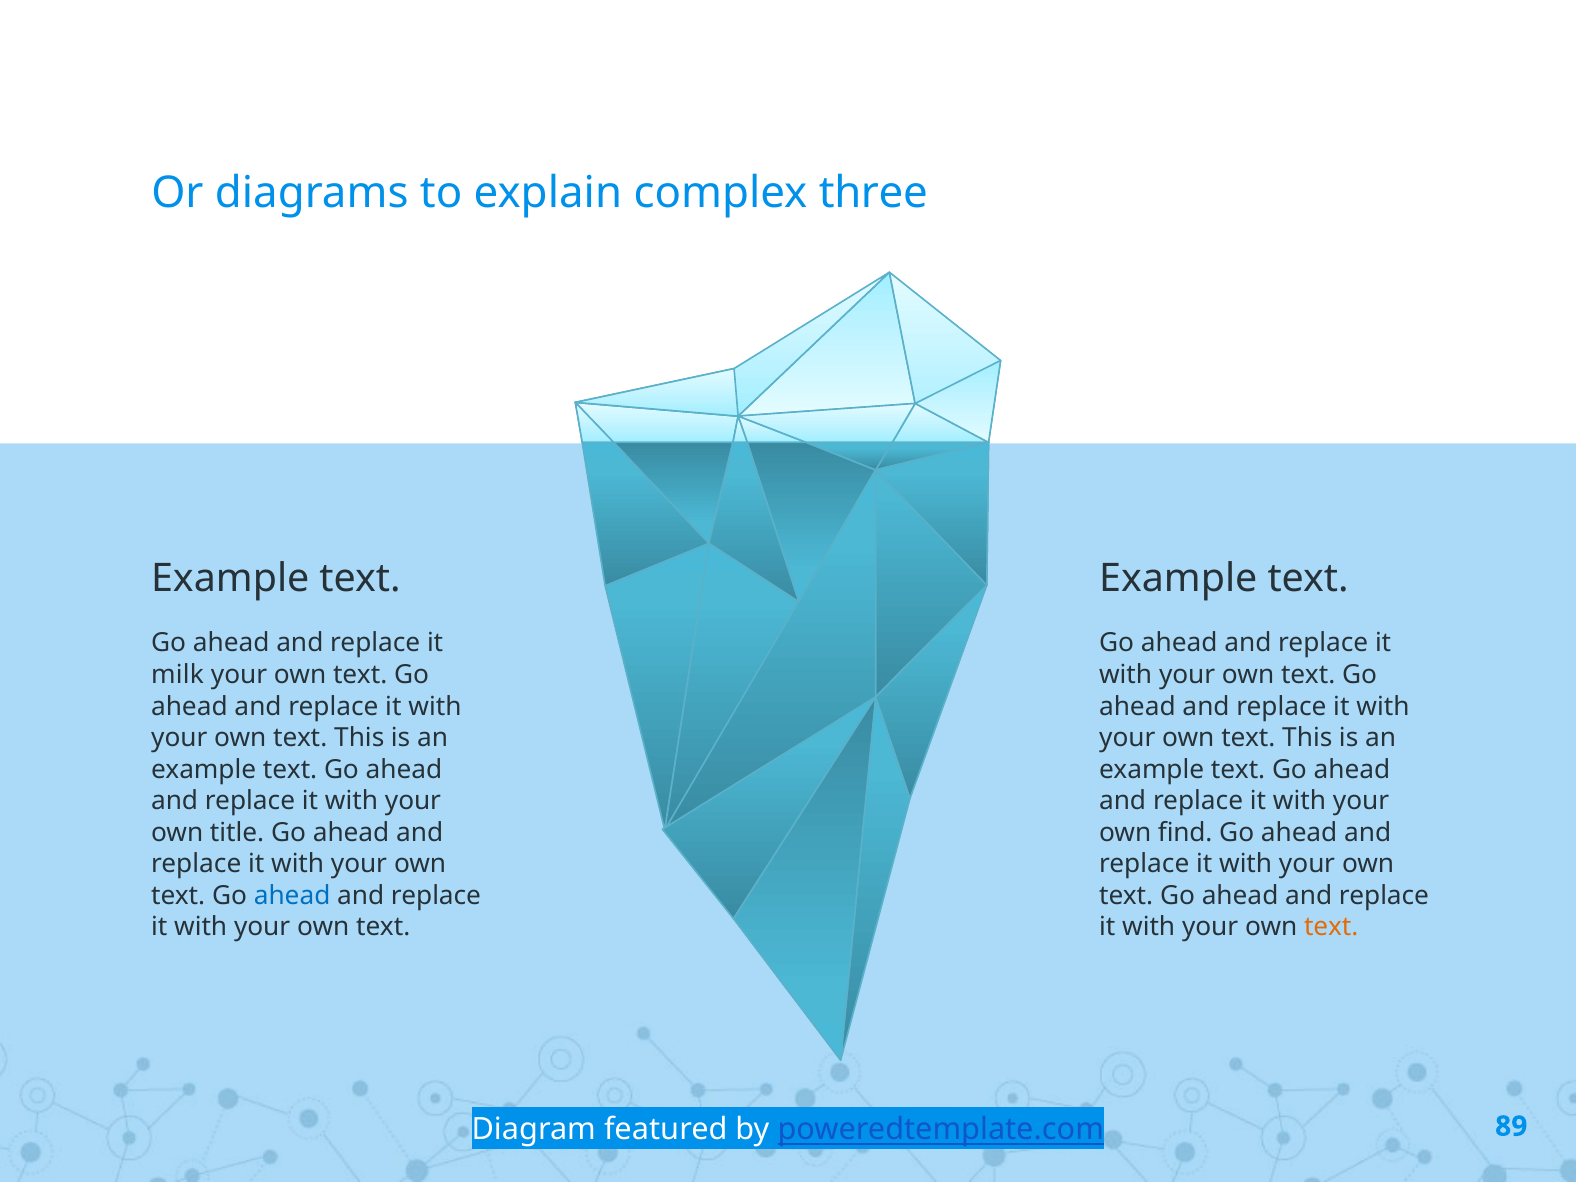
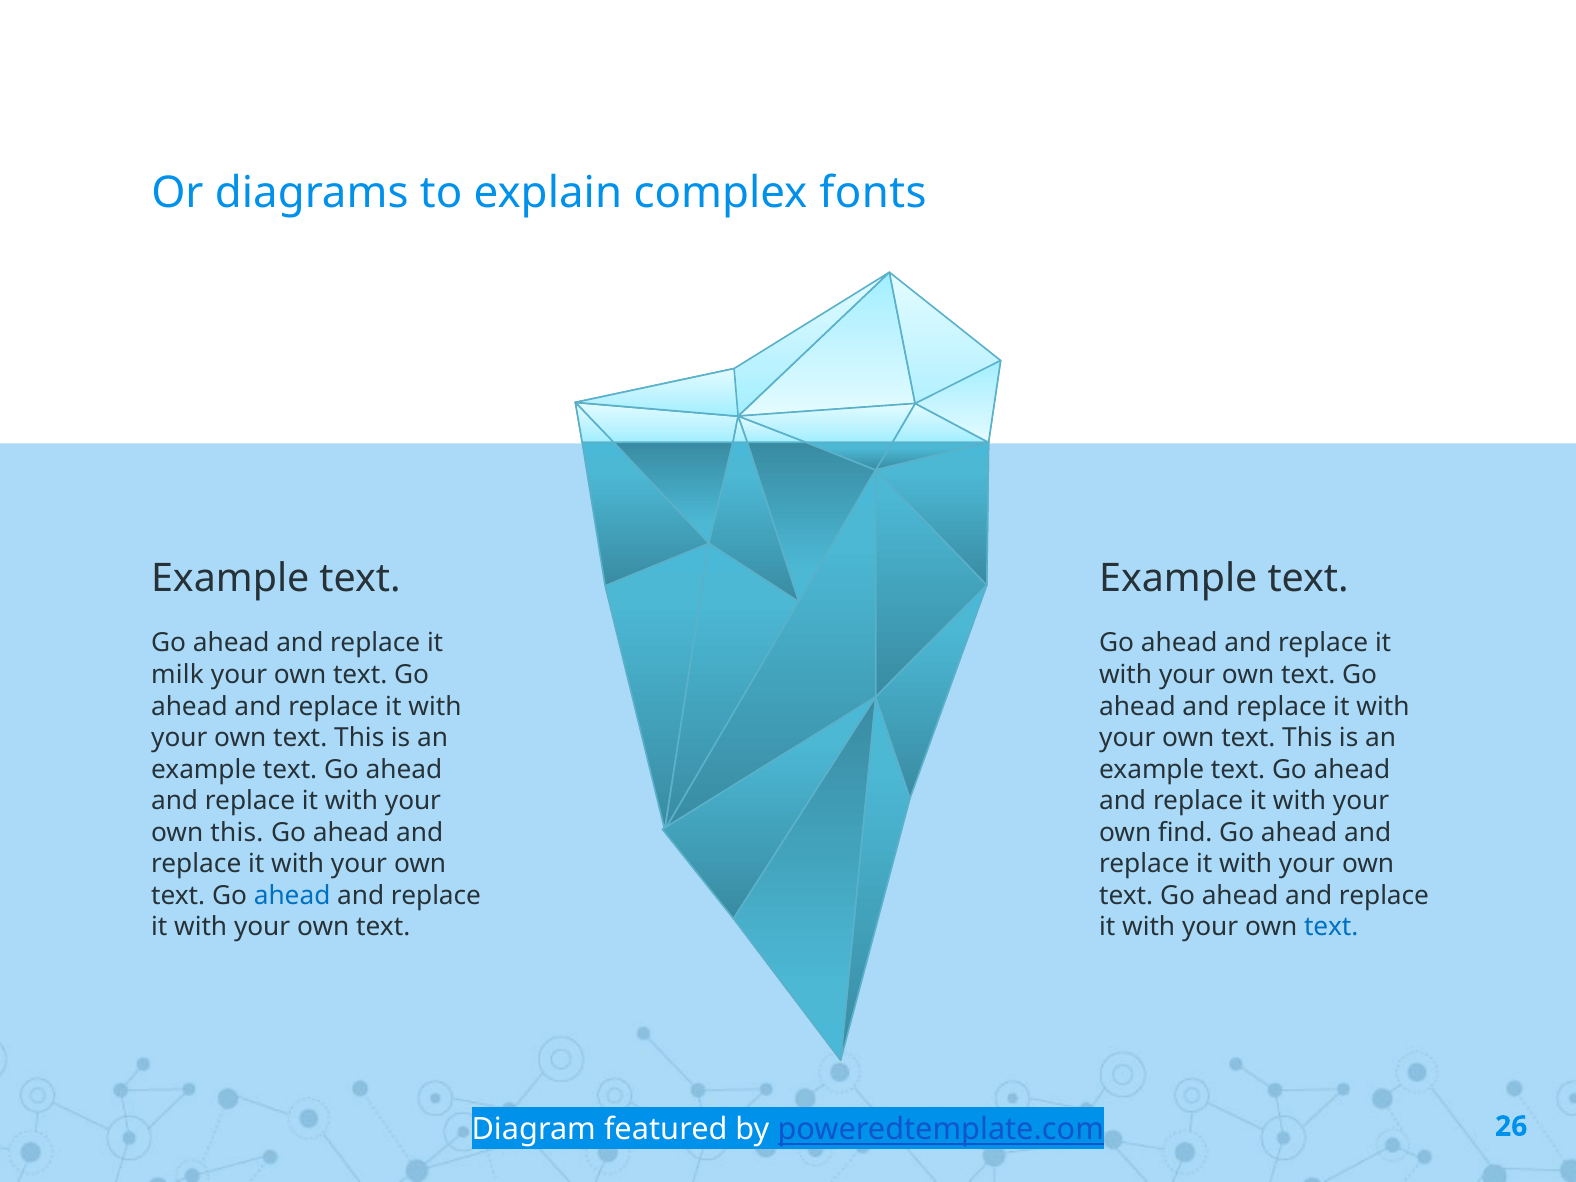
three: three -> fonts (873, 193)
own title: title -> this (237, 832)
text colour: orange -> blue (1331, 927)
89: 89 -> 26 (1511, 1126)
